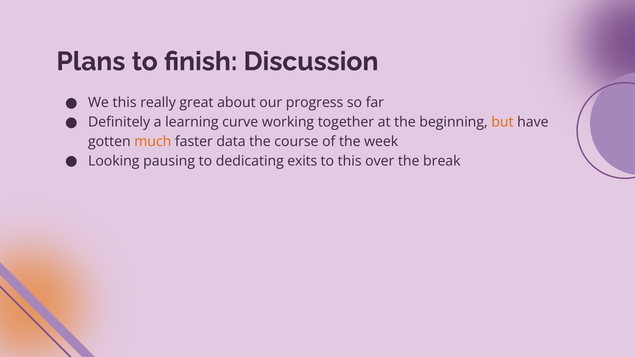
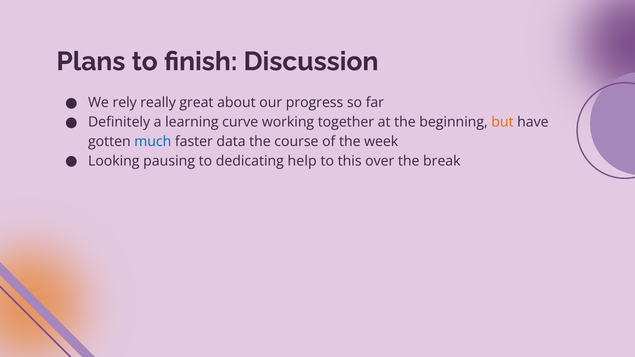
We this: this -> rely (125, 103)
much colour: orange -> blue (153, 142)
exits: exits -> help (302, 161)
